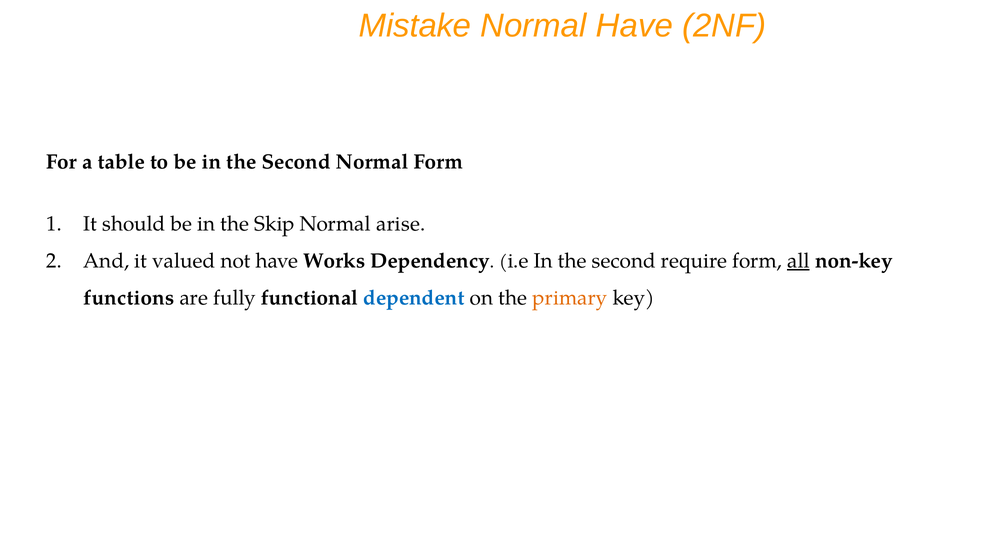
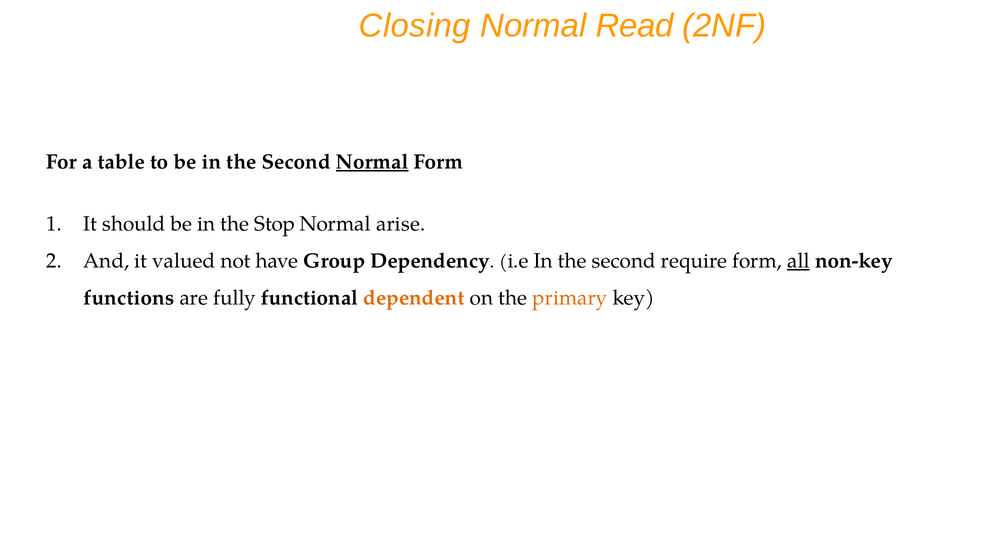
Mistake: Mistake -> Closing (415, 26)
Normal Have: Have -> Read (635, 26)
Normal underline: none -> present (372, 162)
Skip: Skip -> Stop (275, 224)
Works: Works -> Group (334, 261)
dependent colour: blue -> orange (414, 298)
